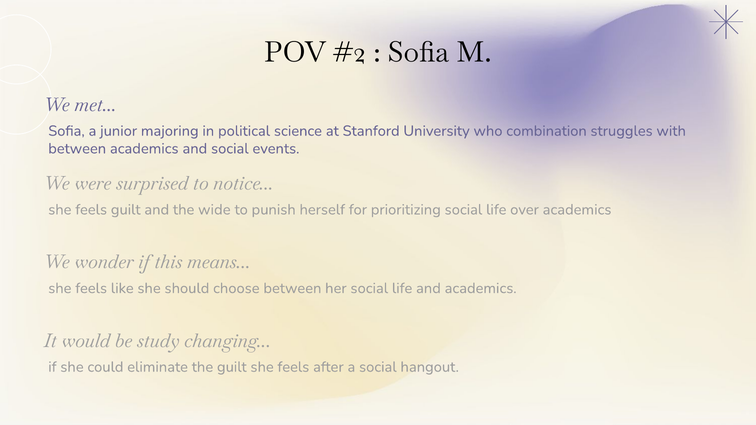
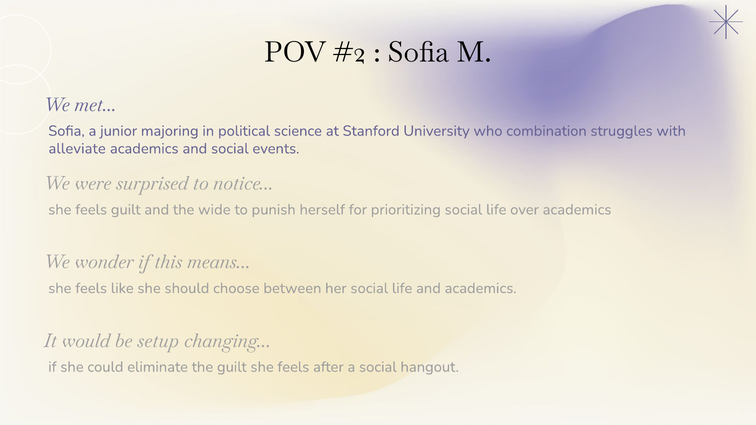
between: between -> alleviate (77, 149)
study: study -> setup (158, 341)
